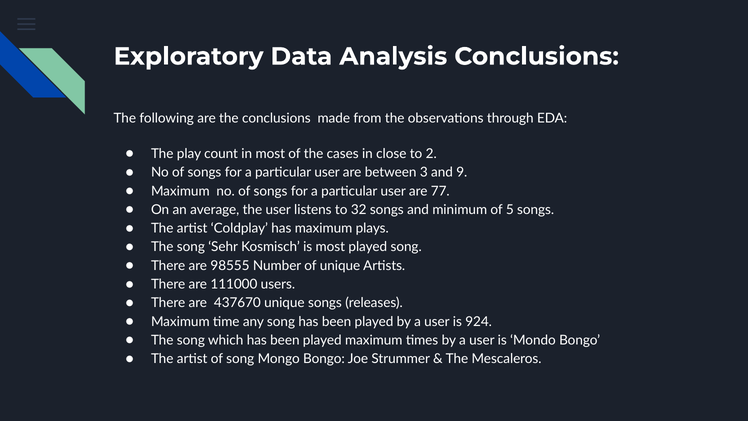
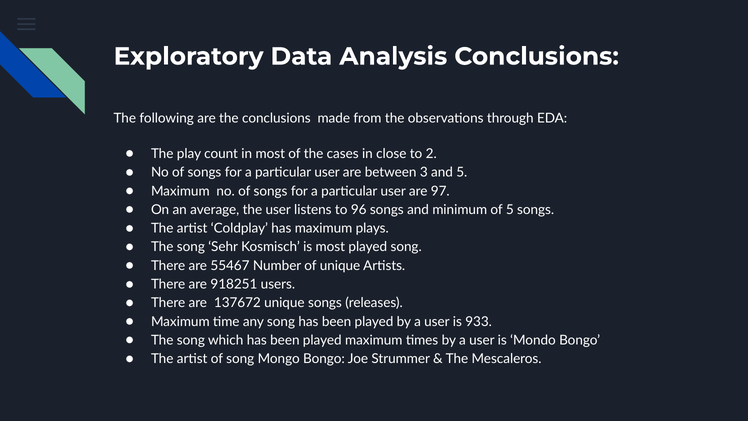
and 9: 9 -> 5 (462, 172)
77: 77 -> 97 (440, 191)
32: 32 -> 96 (359, 210)
98555: 98555 -> 55467 (230, 265)
111000: 111000 -> 918251 (234, 284)
437670: 437670 -> 137672 (237, 303)
924: 924 -> 933 (479, 321)
